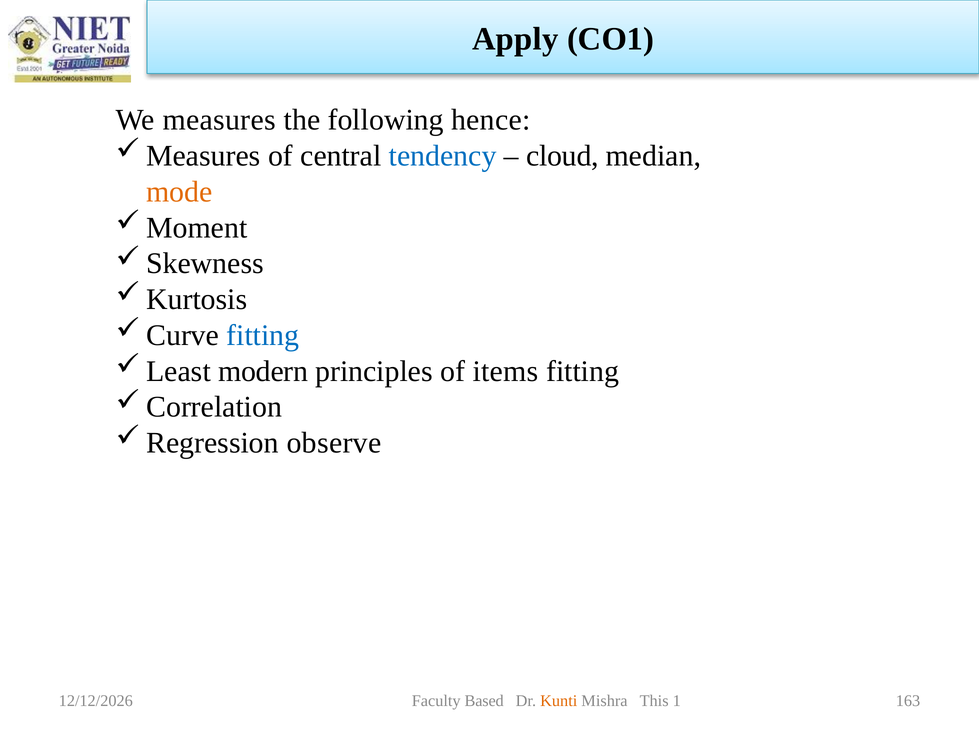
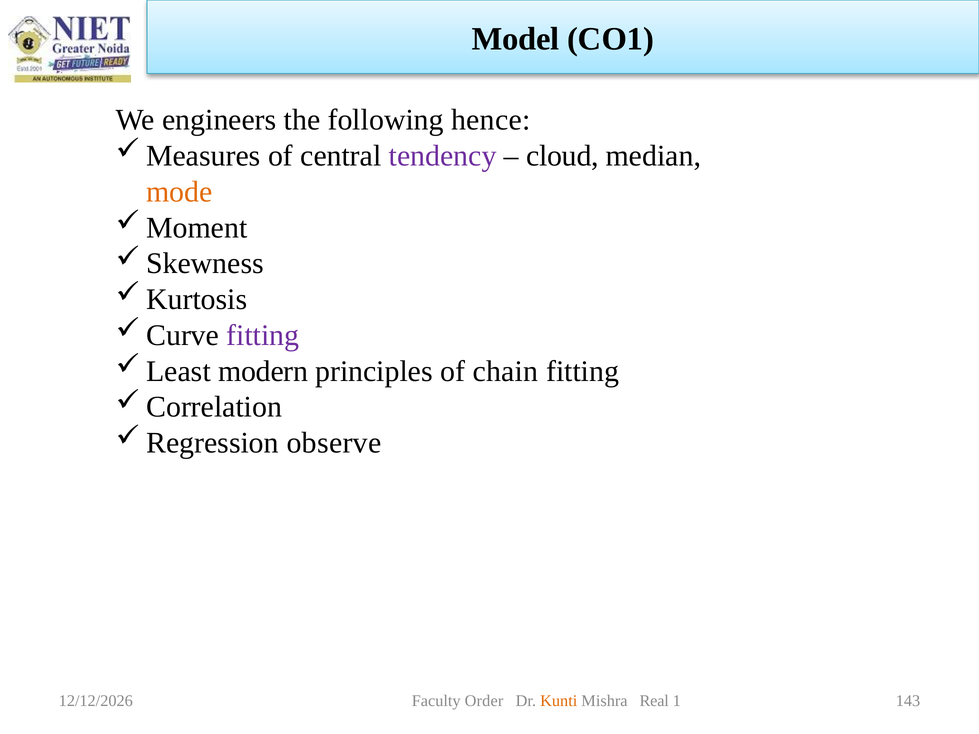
Apply: Apply -> Model (516, 39)
measures: measures -> engineers (219, 120)
tendency colour: blue -> purple (443, 156)
fitting colour: blue -> purple (263, 335)
items: items -> chain (505, 371)
Based: Based -> Order (484, 701)
This: This -> Real (654, 701)
163: 163 -> 143 (908, 701)
